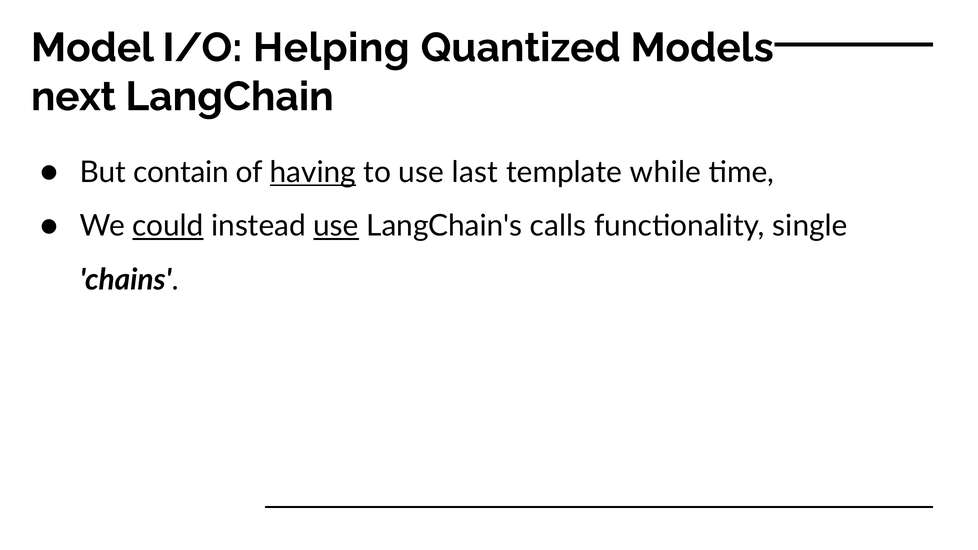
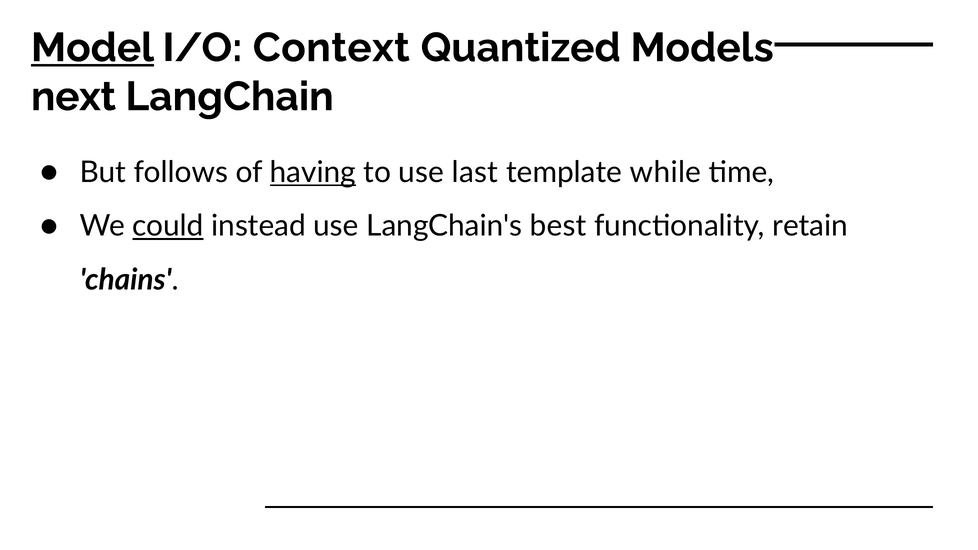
Model underline: none -> present (92, 48)
Helping: Helping -> Context (331, 48)
contain: contain -> follows (181, 172)
use underline: present -> none (336, 226)
calls: calls -> best (558, 226)
single: single -> retain (810, 226)
